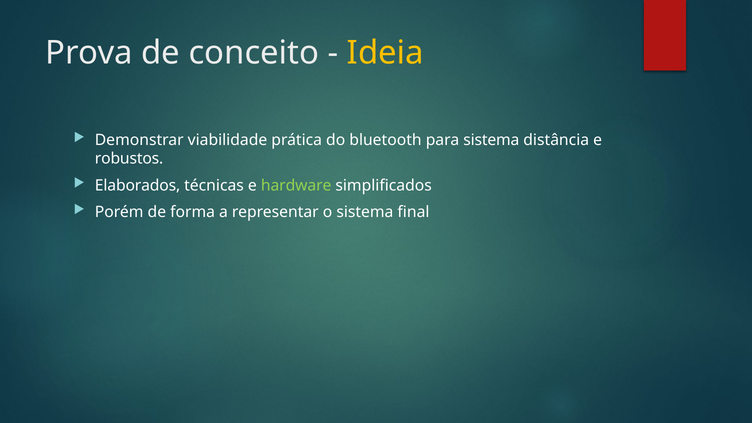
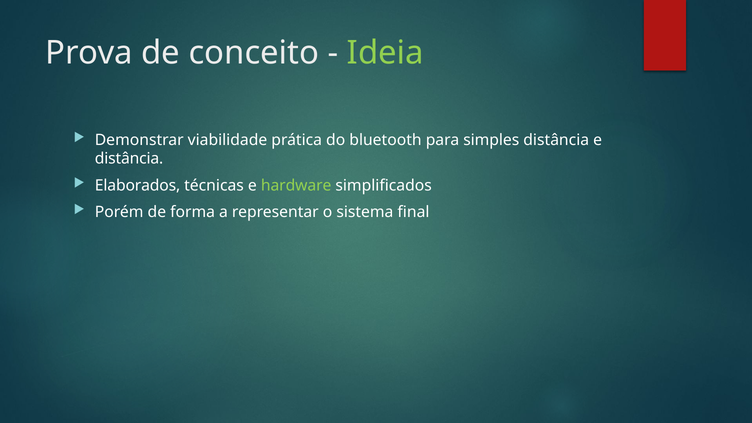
Ideia colour: yellow -> light green (385, 53)
para sistema: sistema -> simples (491, 140)
robustos: robustos -> distância (129, 159)
